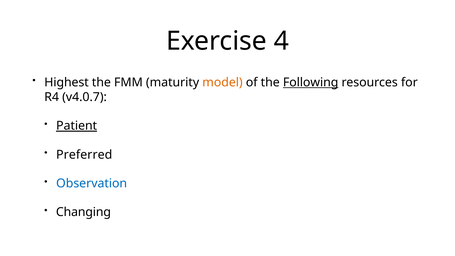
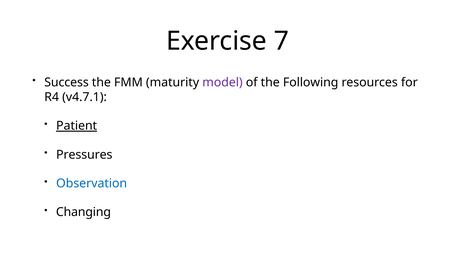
4: 4 -> 7 (281, 41)
Highest: Highest -> Success (67, 82)
model colour: orange -> purple (222, 82)
Following underline: present -> none (311, 82)
v4.0.7: v4.0.7 -> v4.7.1 (85, 97)
Preferred: Preferred -> Pressures (84, 155)
